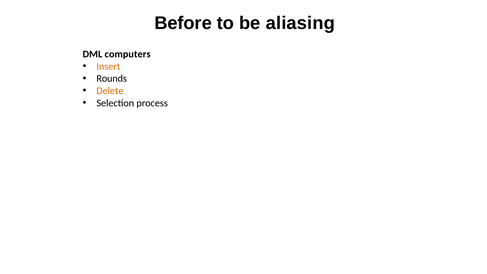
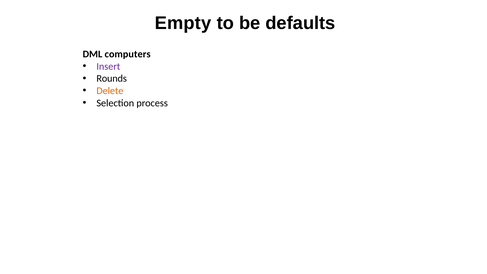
Before: Before -> Empty (183, 23)
aliasing: aliasing -> defaults (300, 23)
Insert colour: orange -> purple (108, 66)
